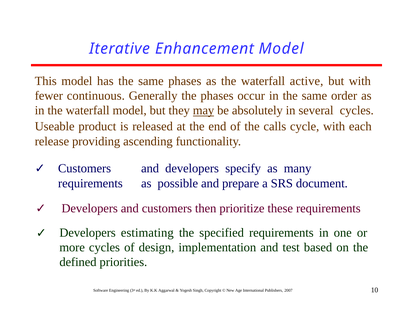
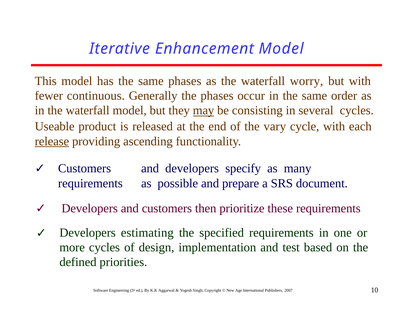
active: active -> worry (307, 81)
absolutely: absolutely -> consisting (257, 110)
calls: calls -> vary (275, 126)
release underline: none -> present (52, 141)
